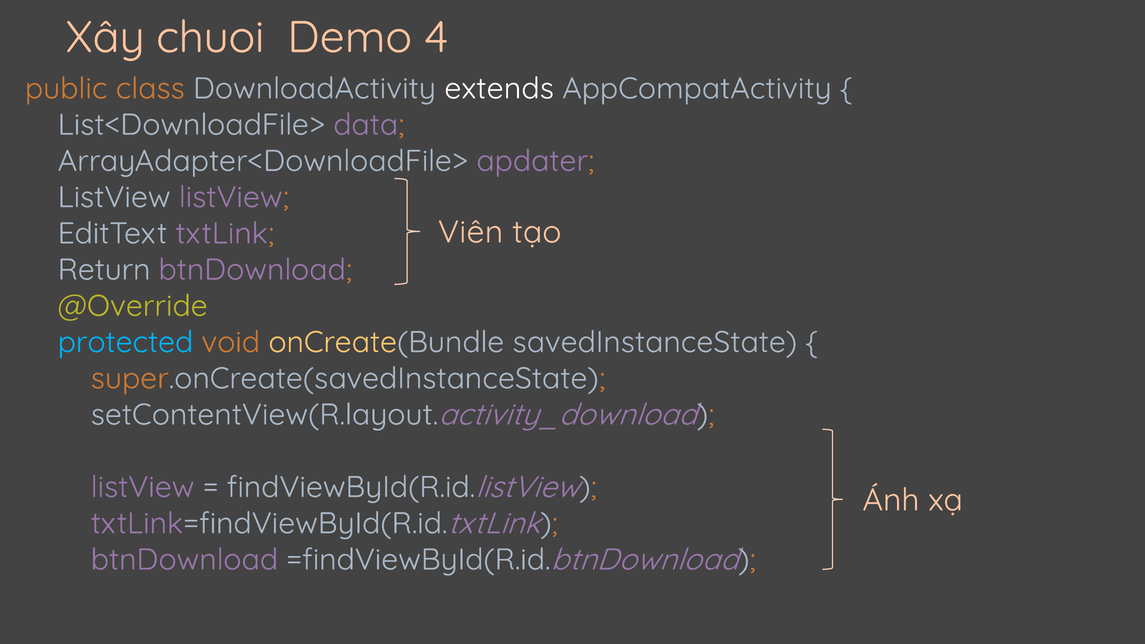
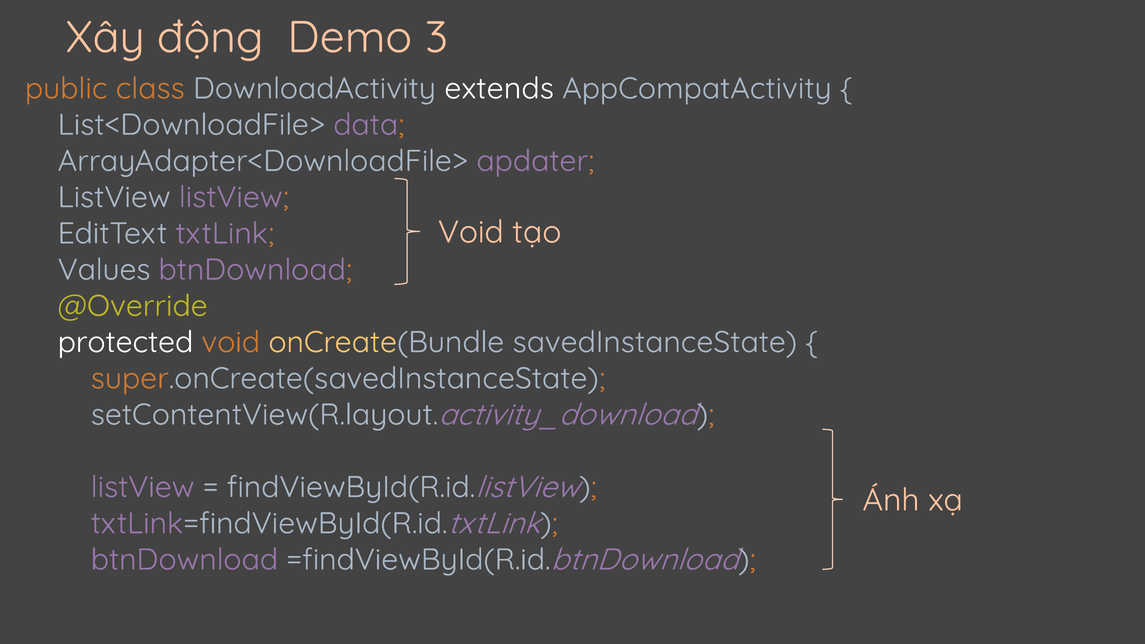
chuoi: chuoi -> động (210, 37)
4: 4 -> 3 (436, 37)
Viên: Viên -> Void (471, 232)
Return: Return -> Values (104, 270)
protected colour: light blue -> white (125, 342)
